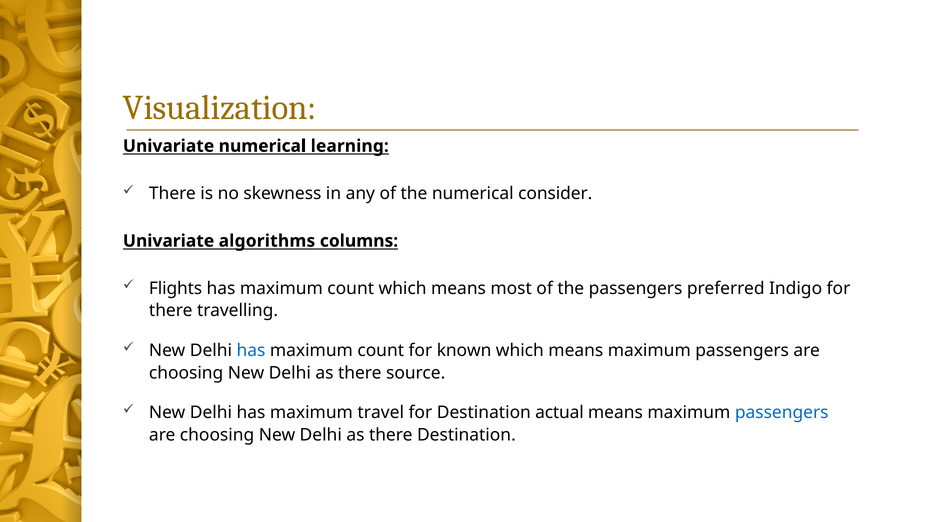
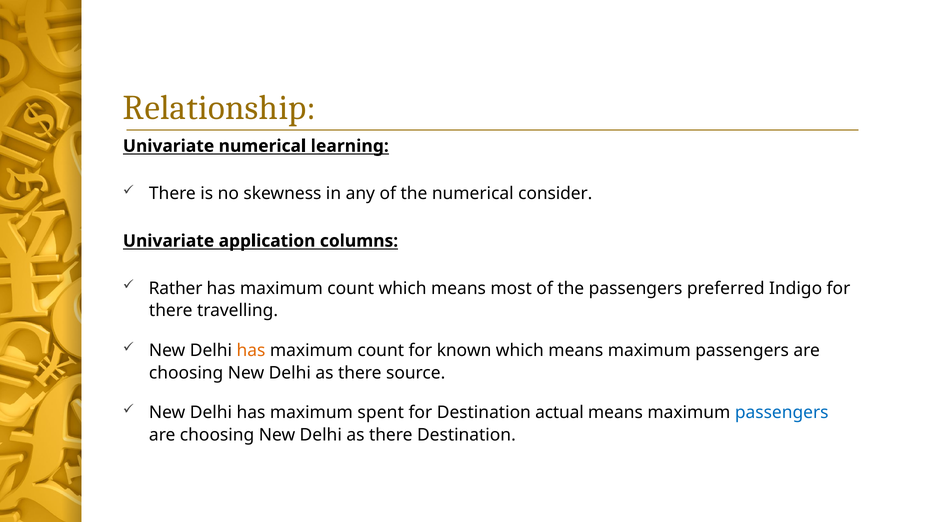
Visualization: Visualization -> Relationship (219, 108)
algorithms: algorithms -> application (267, 241)
Flights: Flights -> Rather (176, 288)
has colour: blue -> orange (251, 351)
travel: travel -> spent (381, 413)
